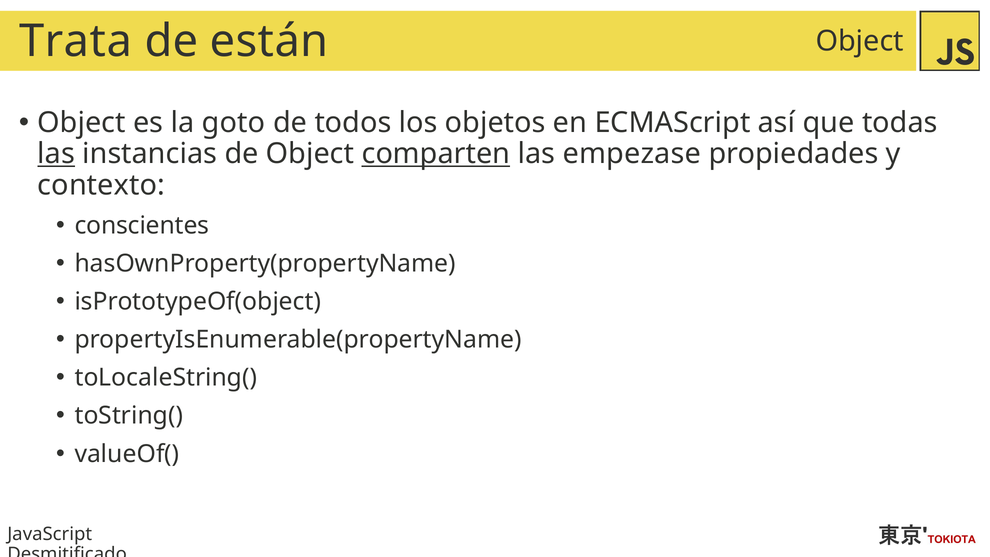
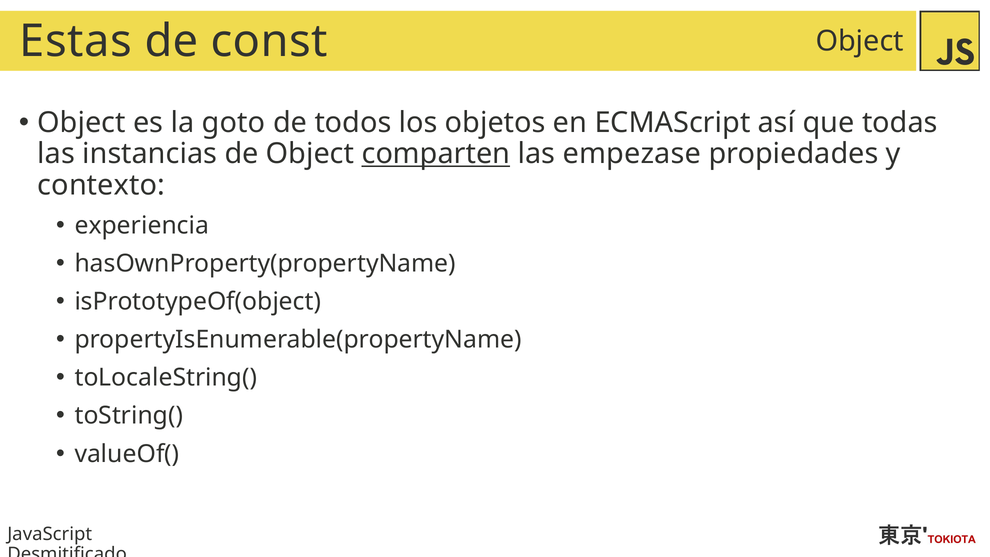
Trata: Trata -> Estas (76, 41)
están: están -> const (269, 41)
las underline: present -> none (56, 154)
conscientes: conscientes -> experiencia (142, 225)
